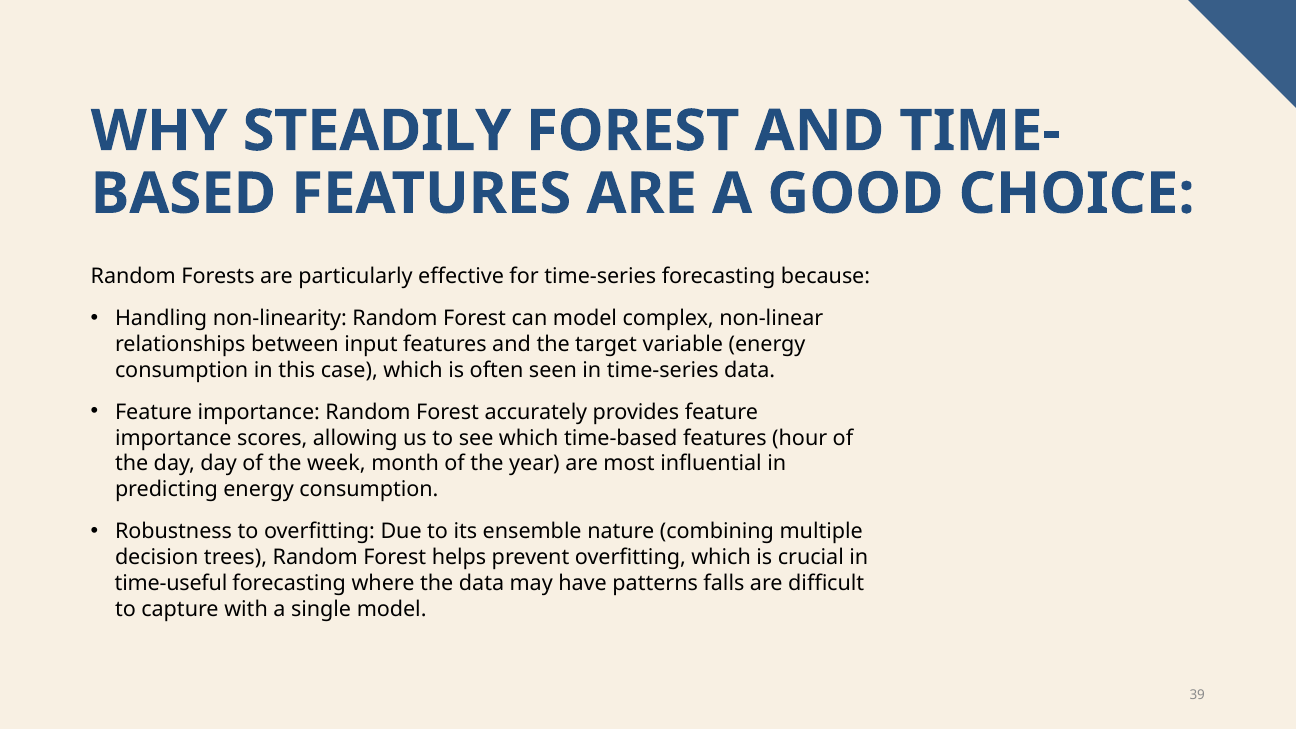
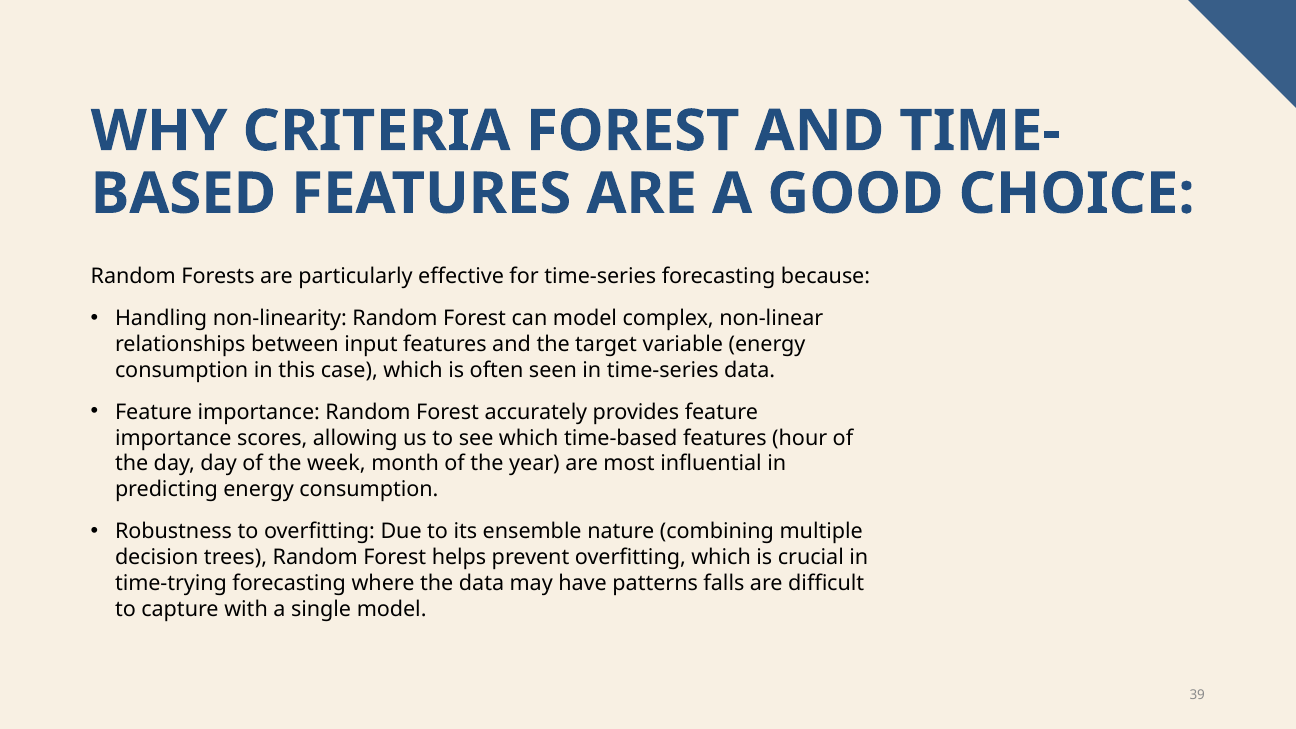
STEADILY: STEADILY -> CRITERIA (377, 131)
time-useful: time-useful -> time-trying (171, 583)
